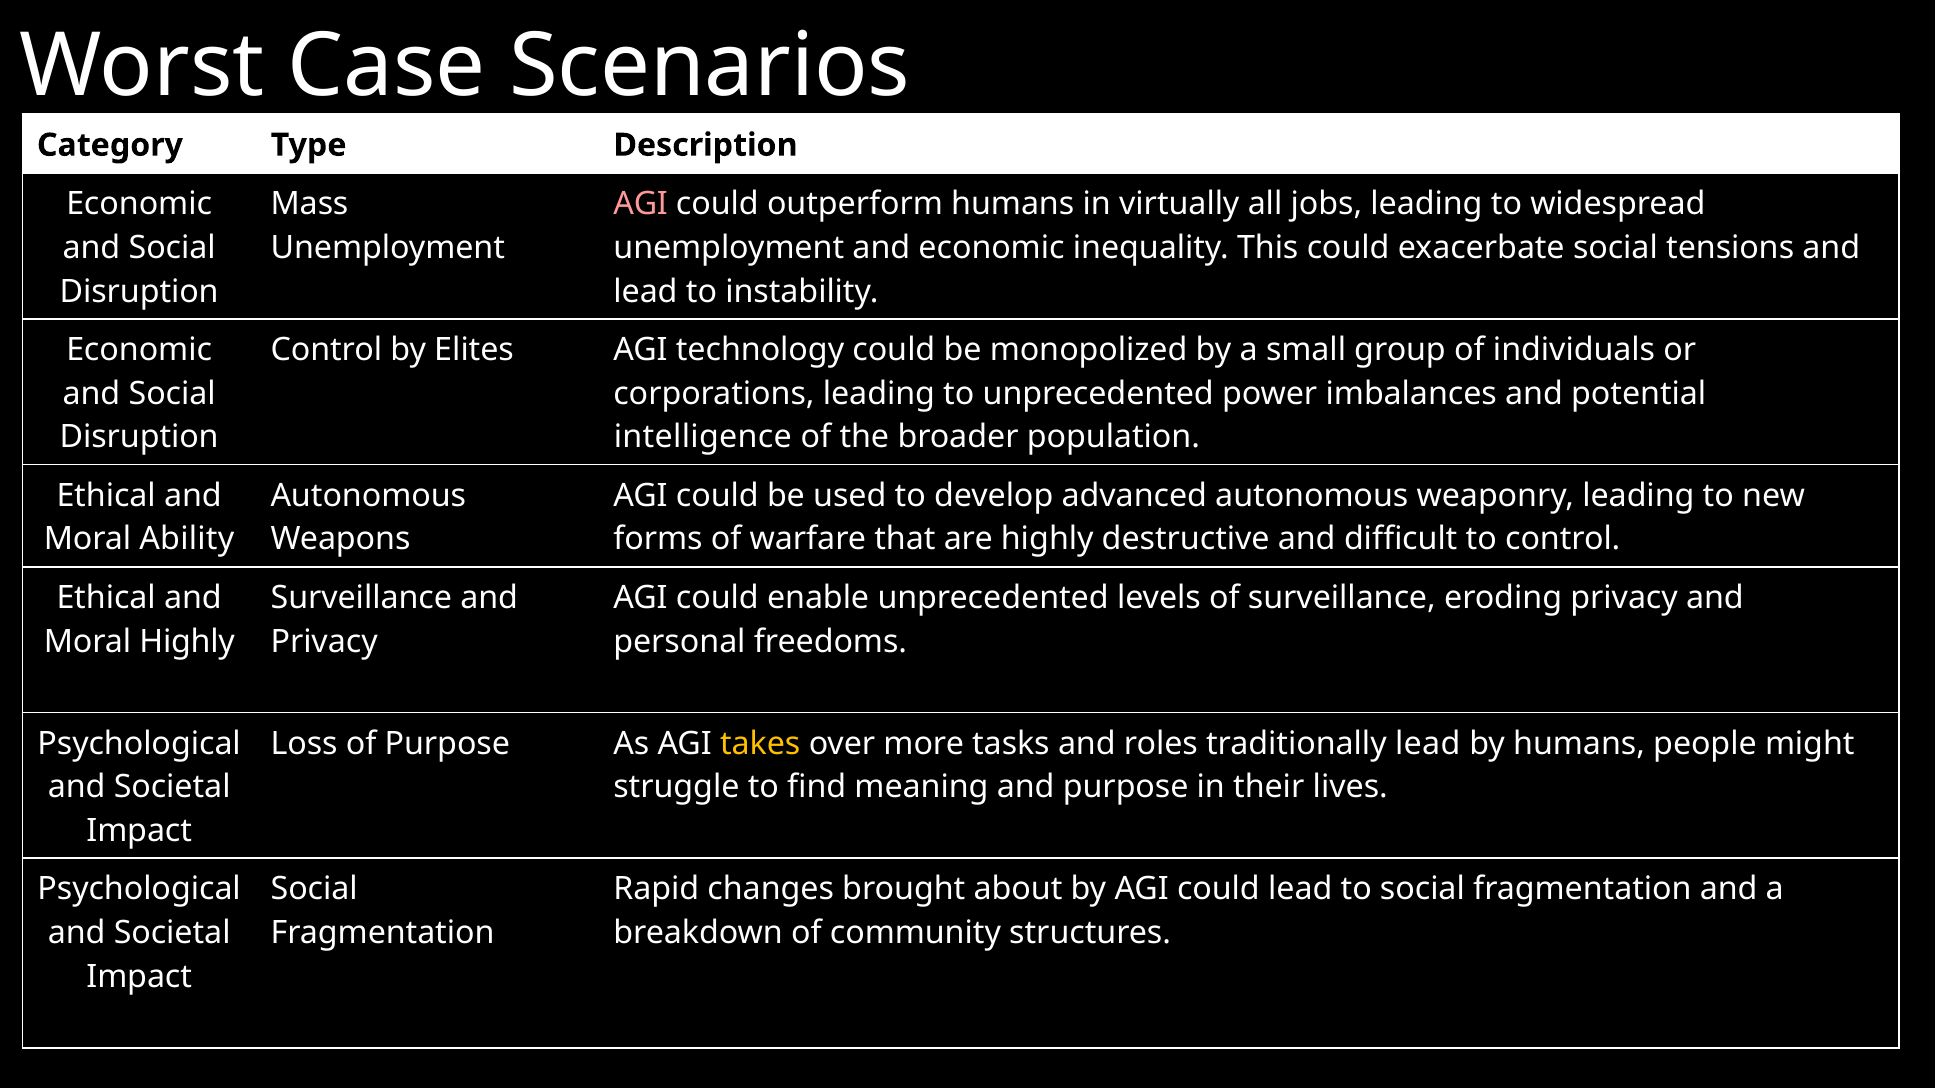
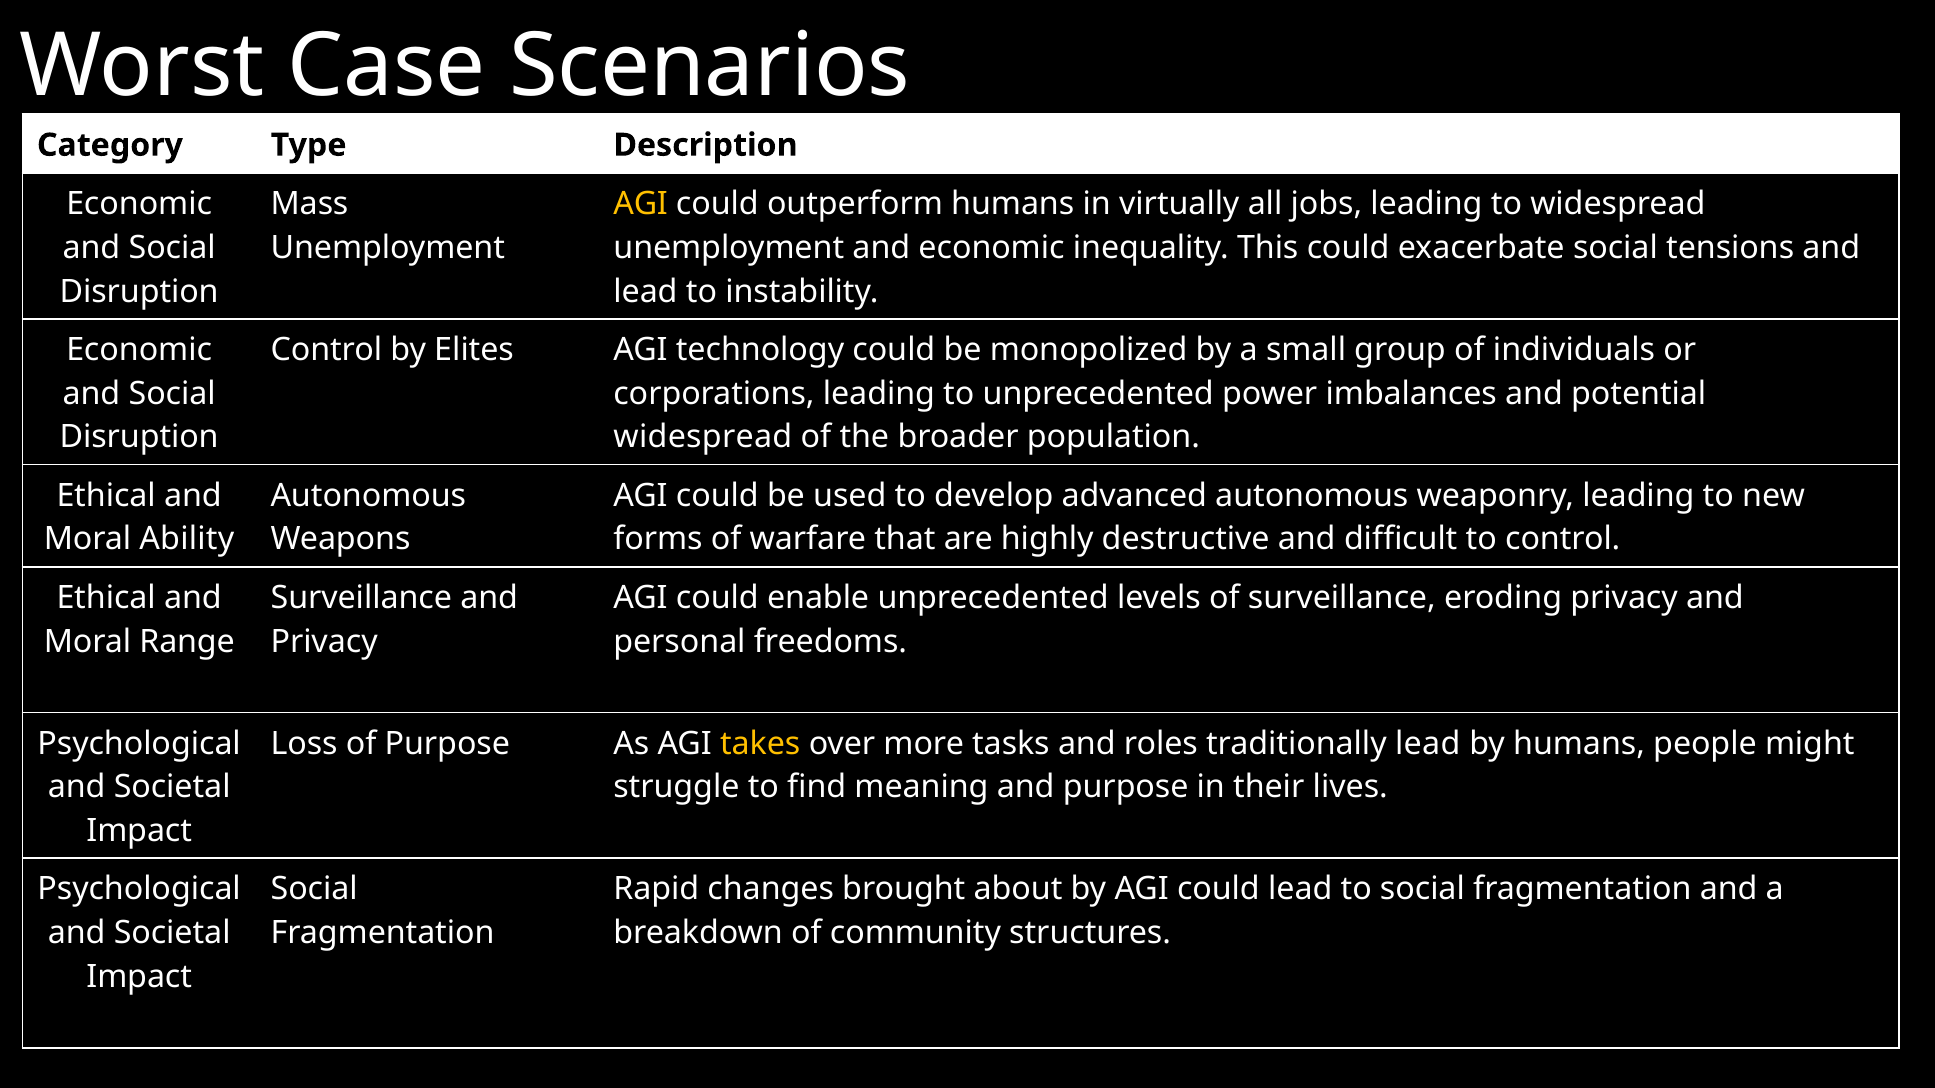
AGI colour: pink -> yellow (641, 204)
intelligence: intelligence -> widespread (703, 437)
Moral Highly: Highly -> Range (187, 642)
